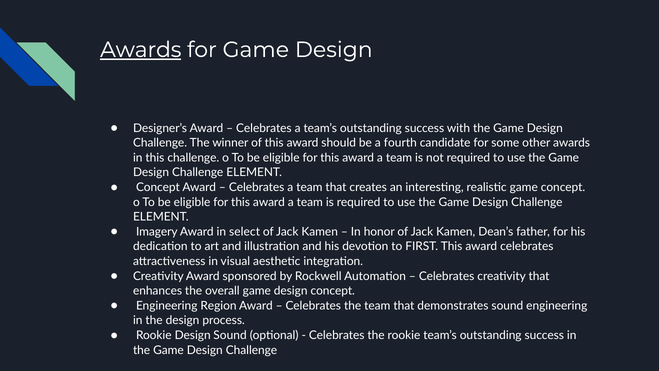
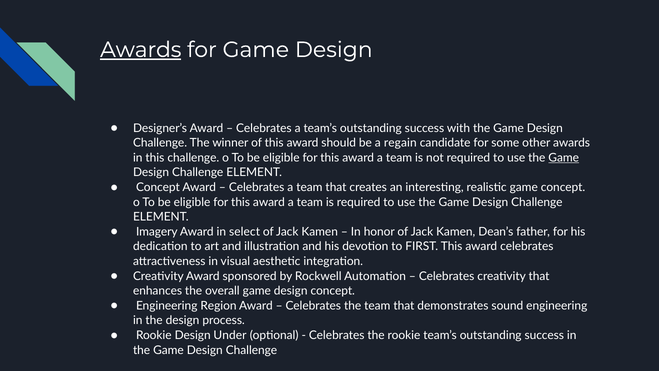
fourth: fourth -> regain (400, 143)
Game underline: none -> present (564, 158)
Design Sound: Sound -> Under (230, 335)
